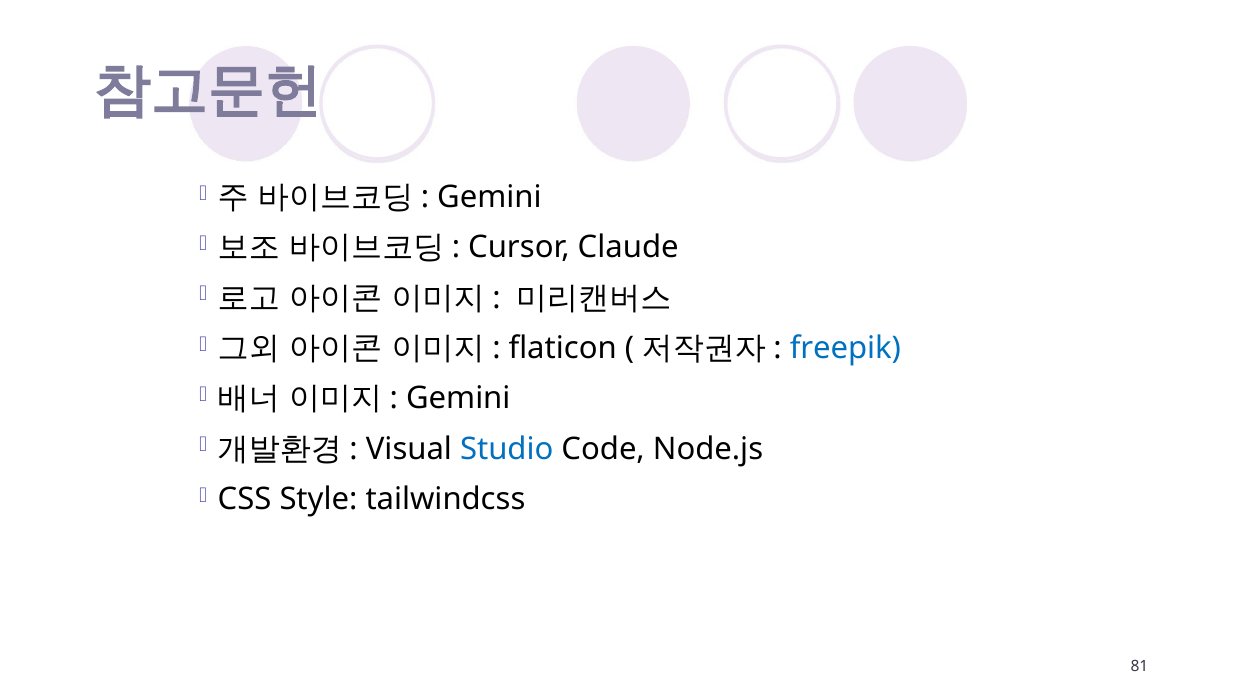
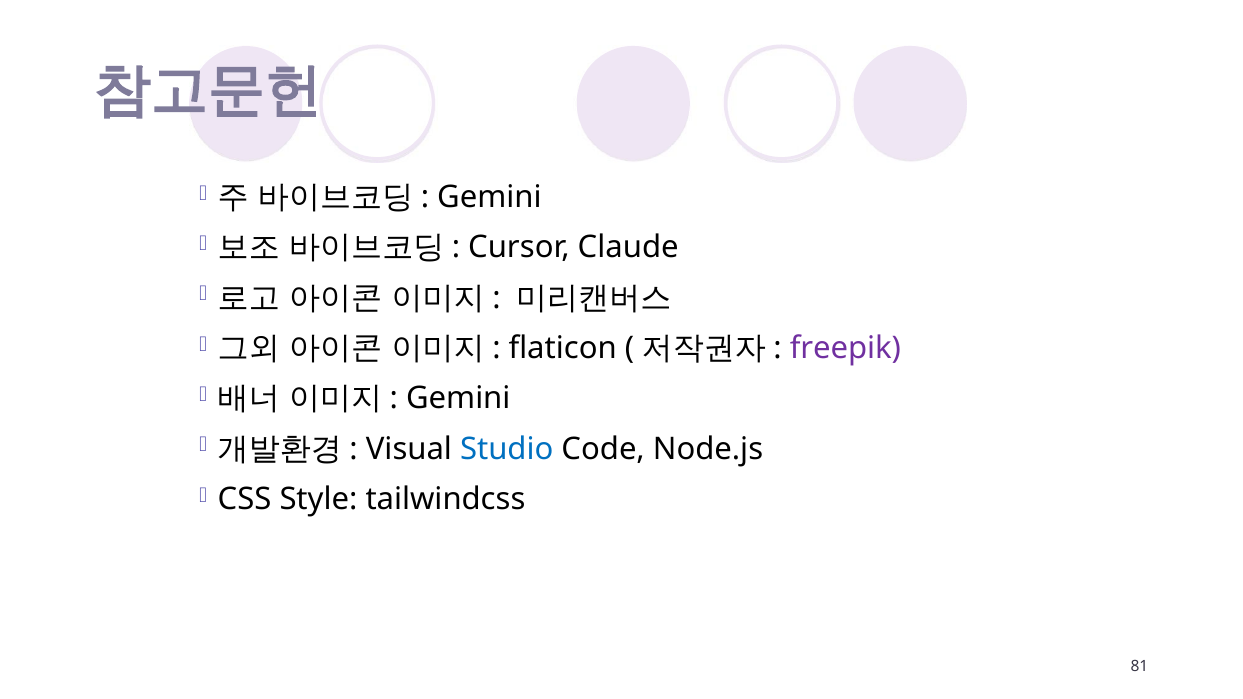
freepik colour: blue -> purple (845, 348)
